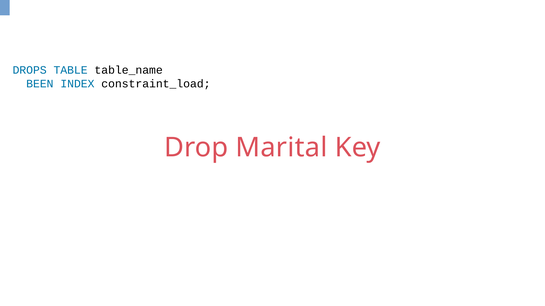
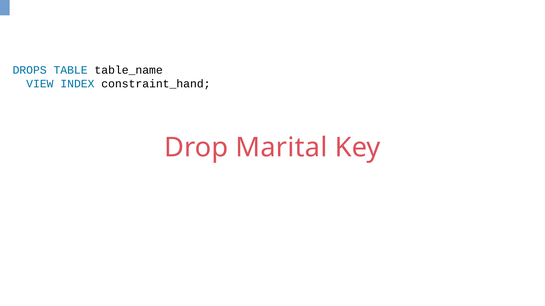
BEEN: BEEN -> VIEW (40, 84)
constraint_load: constraint_load -> constraint_hand (156, 84)
